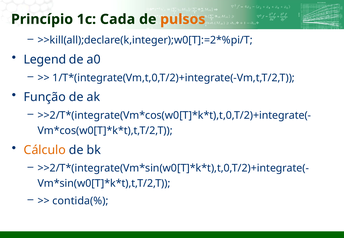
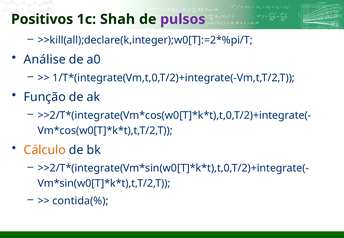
Princípio: Princípio -> Positivos (42, 19)
Cada: Cada -> Shah (118, 19)
pulsos colour: orange -> purple (183, 19)
Legend: Legend -> Análise (45, 60)
